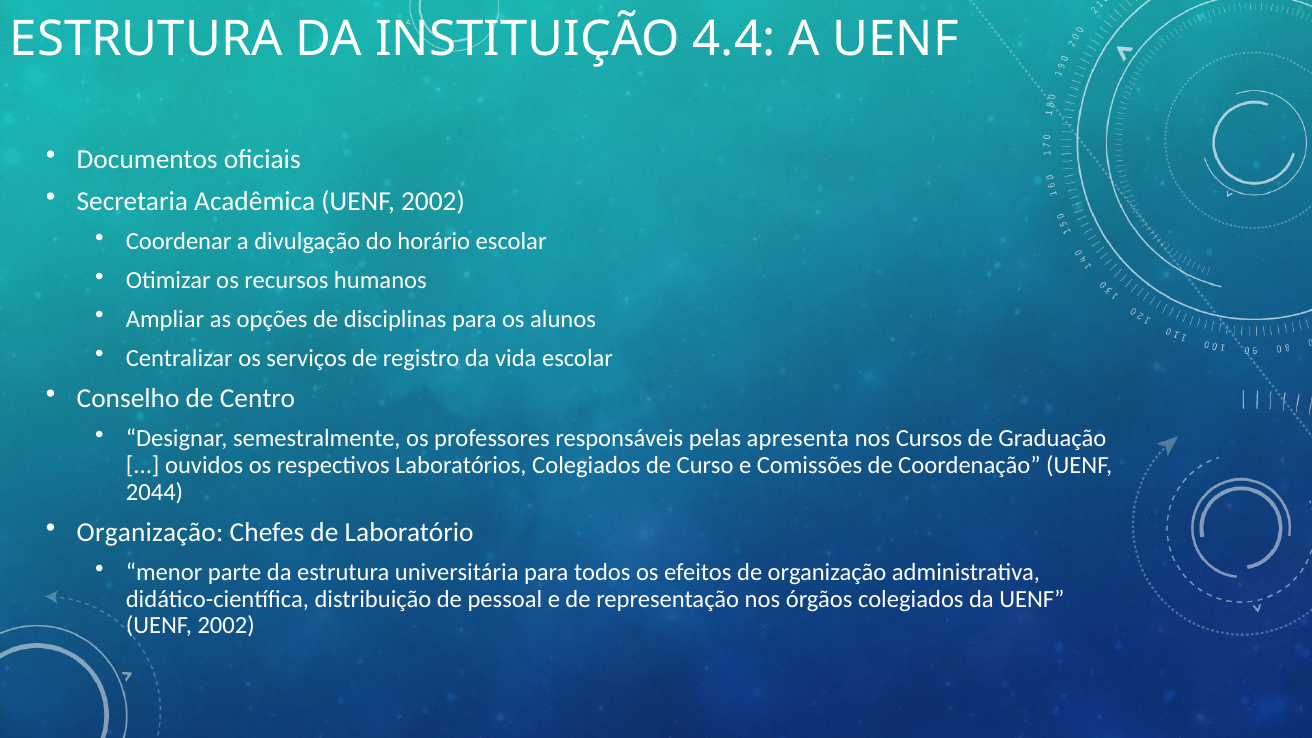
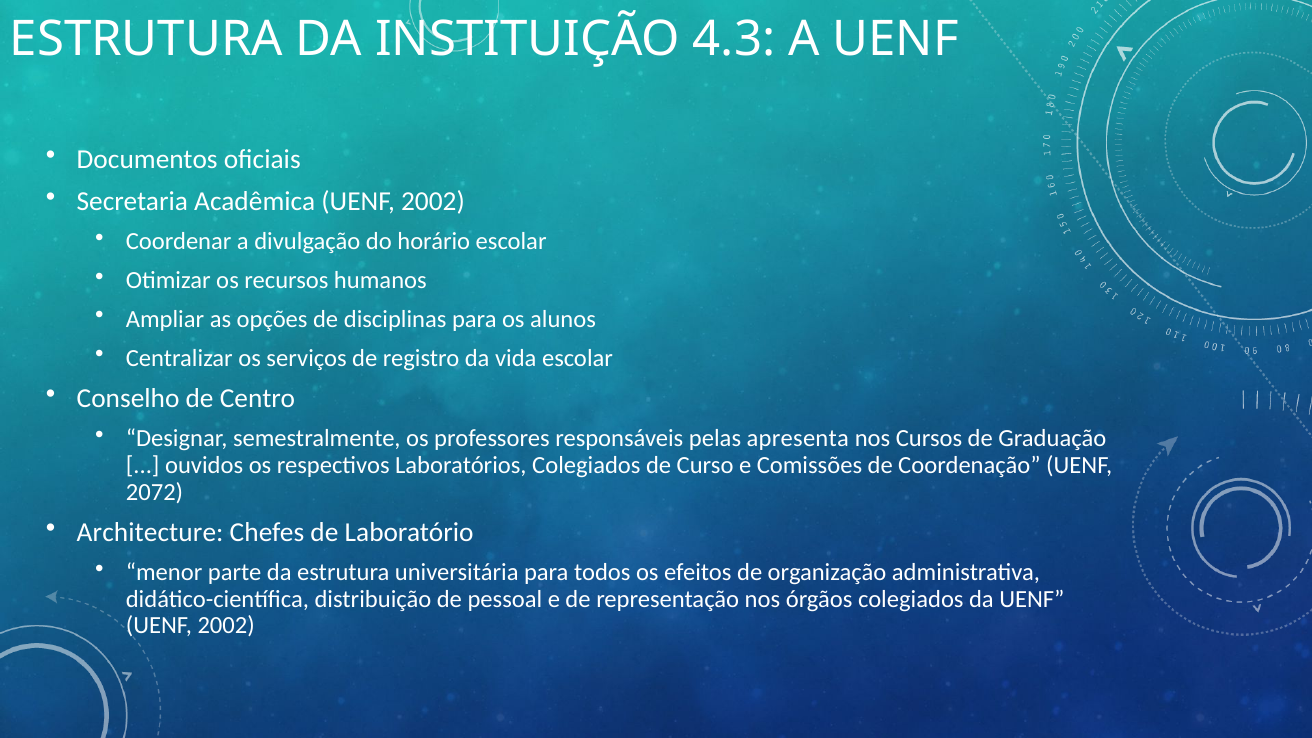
4.4: 4.4 -> 4.3 (734, 40)
2044: 2044 -> 2072 (155, 492)
Organização: Organização -> Architecture (150, 533)
